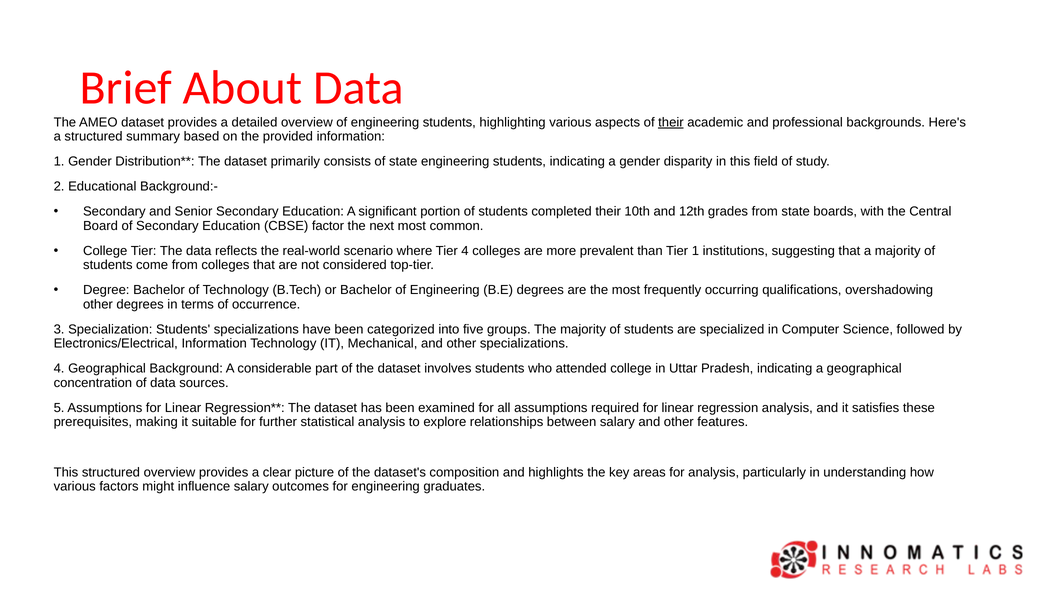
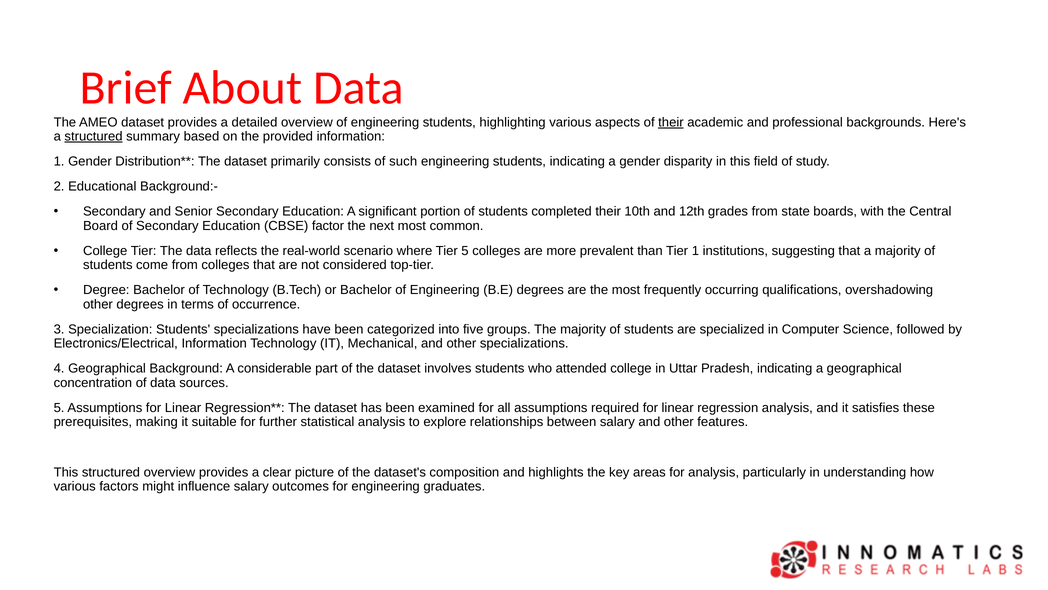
structured underline: none -> present (94, 136)
of state: state -> such (403, 161)
Tier 4: 4 -> 5 (465, 251)
